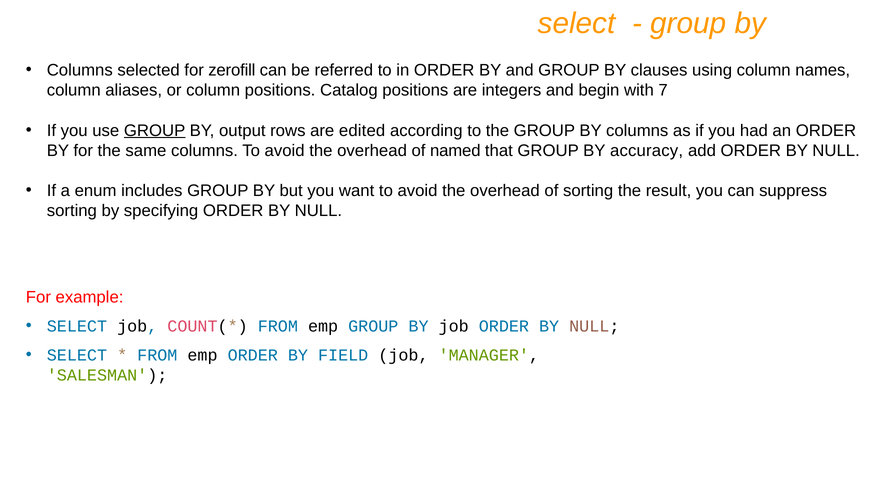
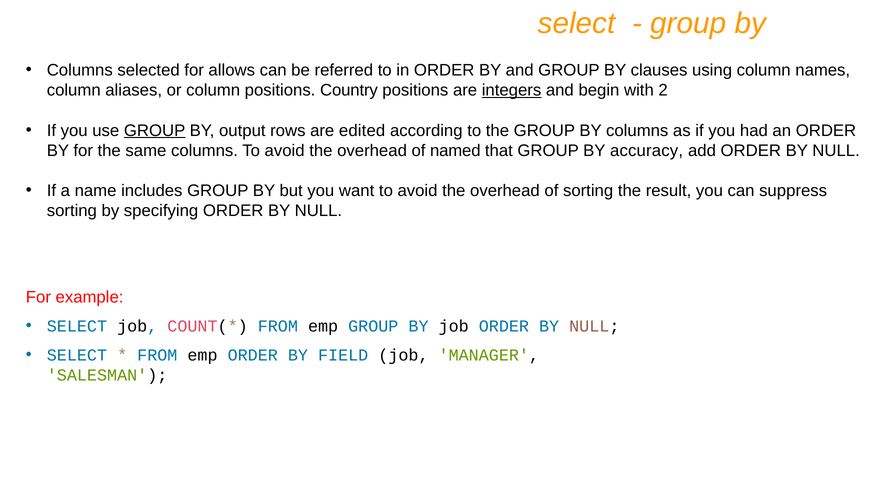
zerofill: zerofill -> allows (232, 70)
Catalog: Catalog -> Country (349, 90)
integers underline: none -> present (512, 90)
7: 7 -> 2 (663, 90)
enum: enum -> name (96, 191)
